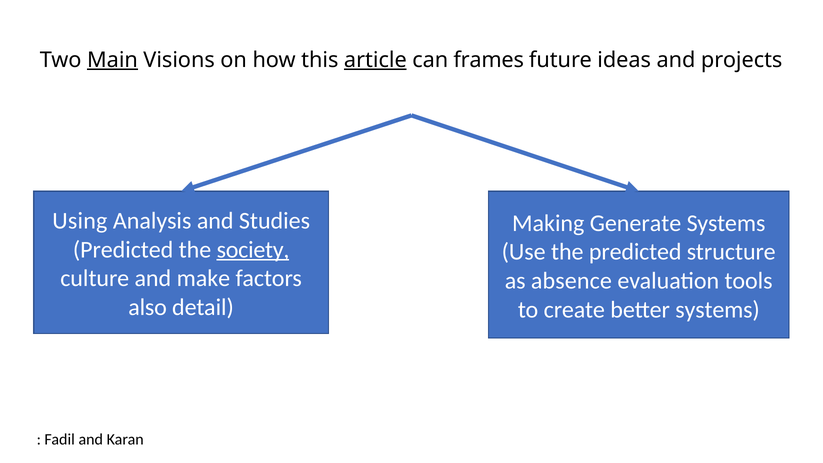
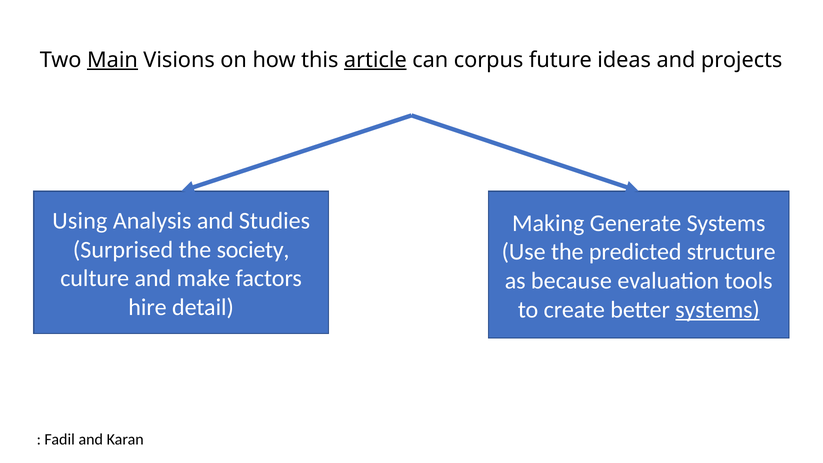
frames: frames -> corpus (489, 60)
Predicted: Predicted -> Surprised (123, 250)
society underline: present -> none (253, 250)
absence: absence -> because (571, 281)
also: also -> hire (147, 307)
systems underline: none -> present (718, 310)
